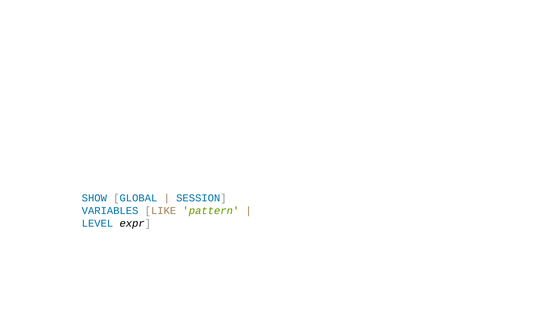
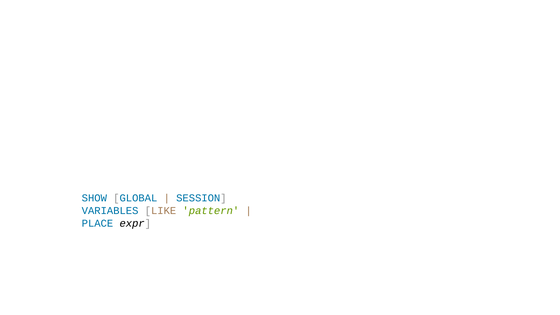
LEVEL: LEVEL -> PLACE (97, 223)
